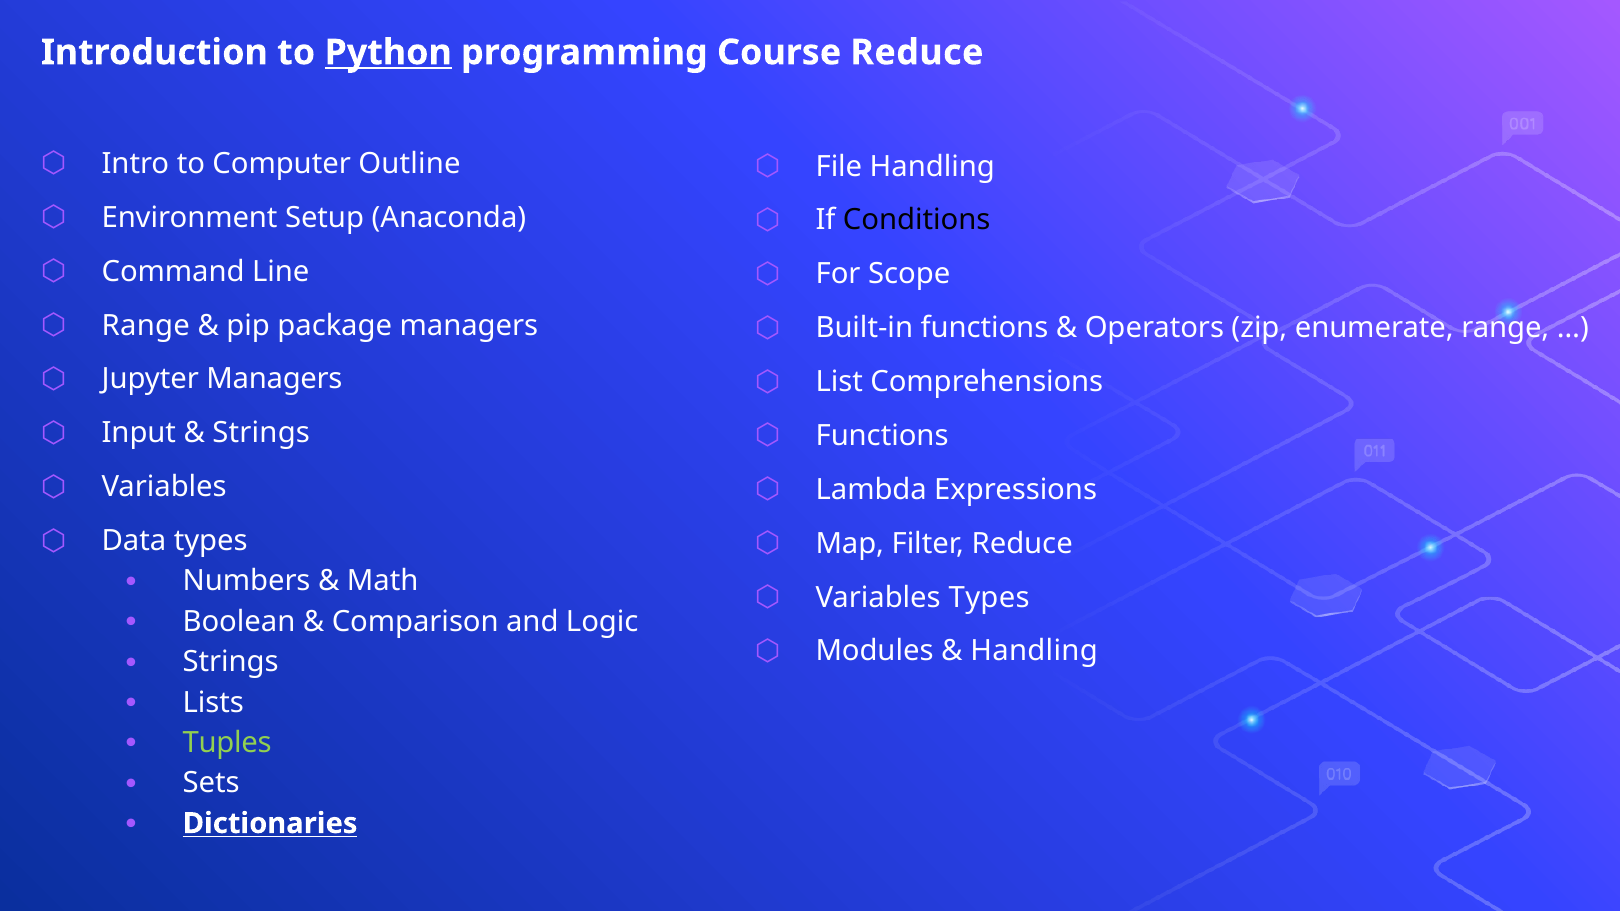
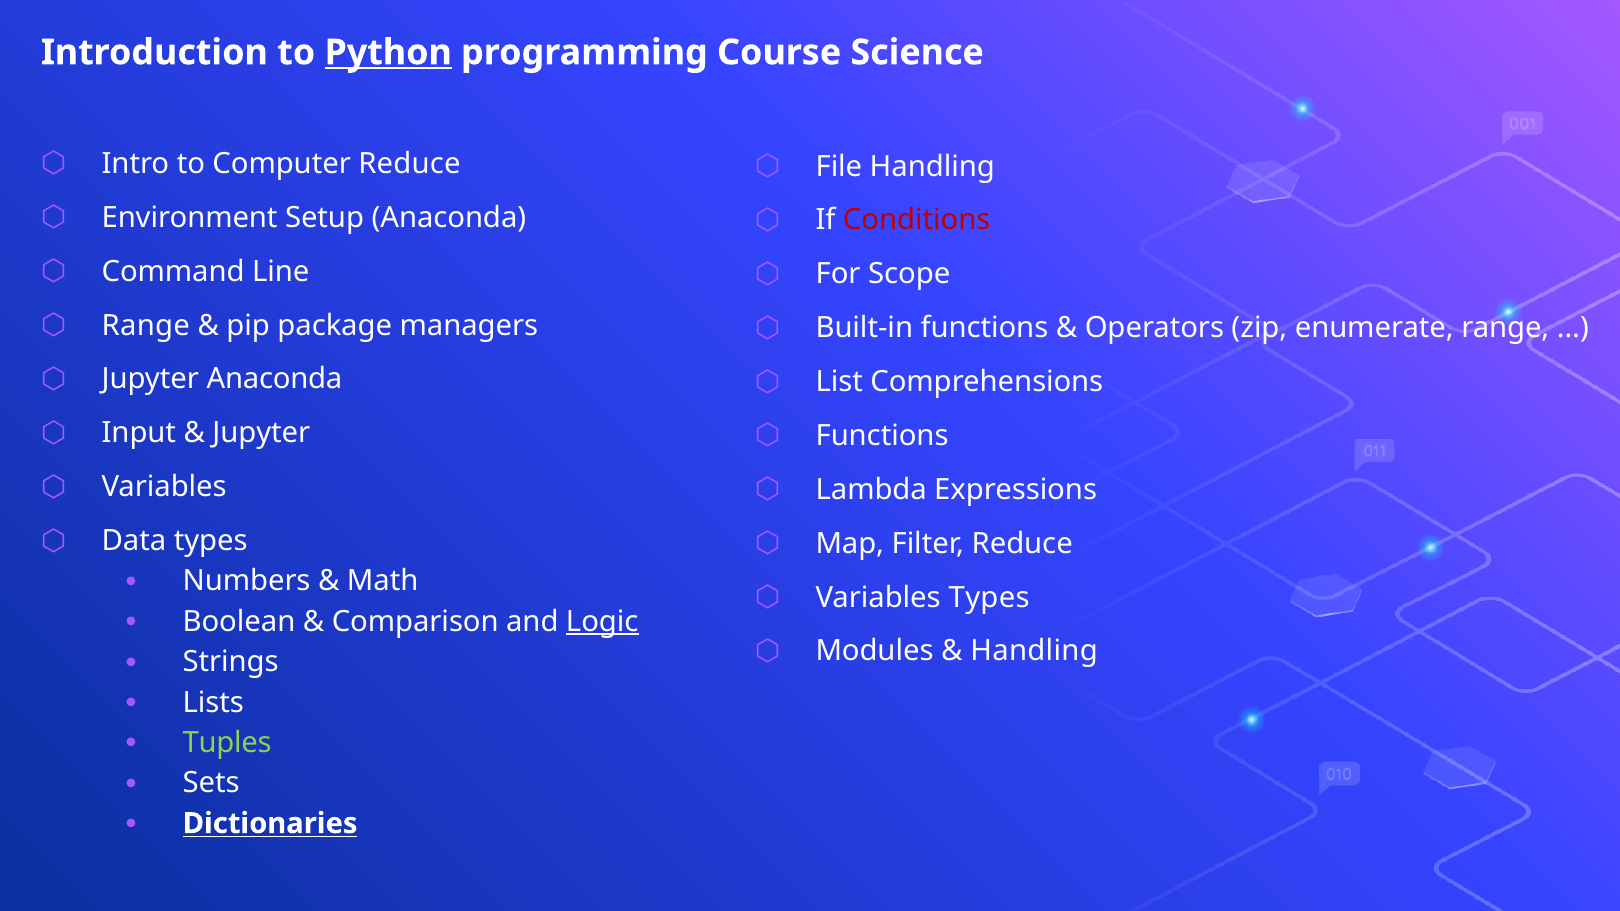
Course Reduce: Reduce -> Science (917, 52)
Computer Outline: Outline -> Reduce (410, 164)
Conditions colour: black -> red (917, 220)
Jupyter Managers: Managers -> Anaconda (274, 379)
Strings: Strings -> Jupyter (261, 433)
Logic underline: none -> present (602, 622)
